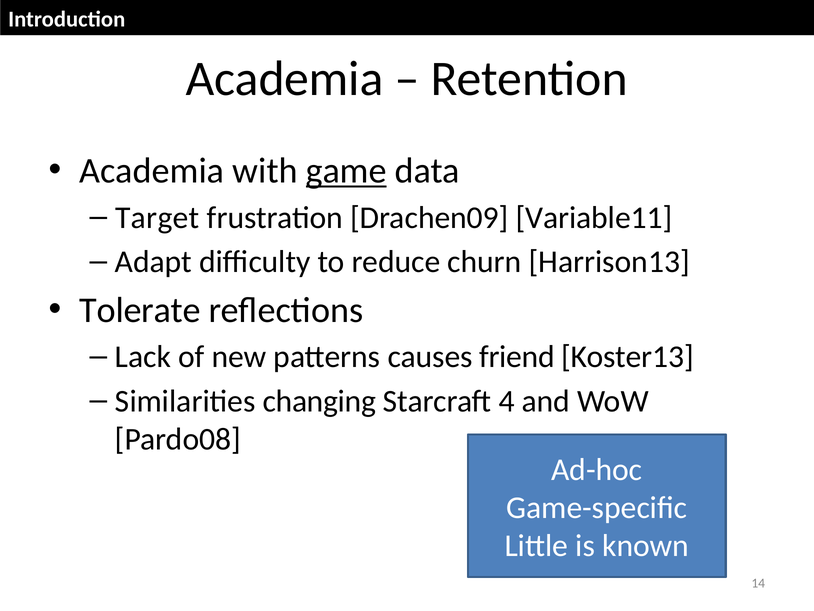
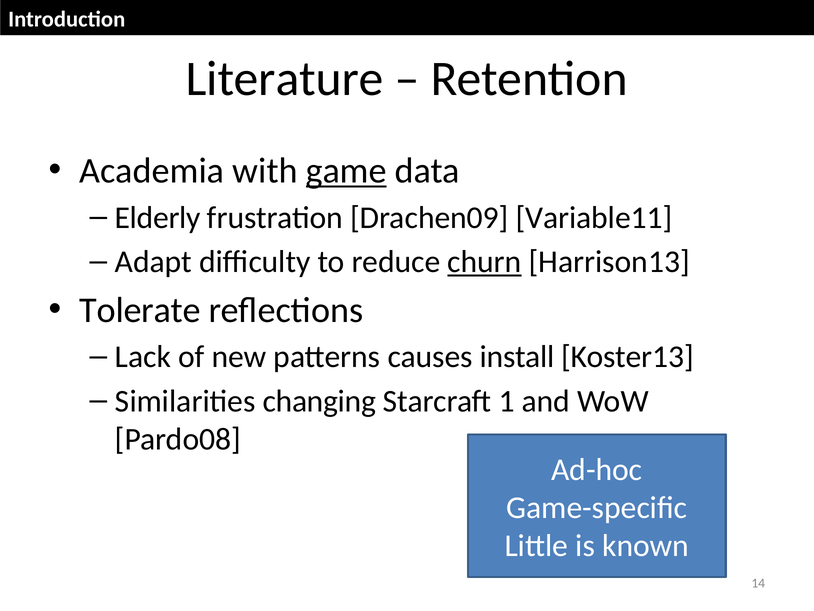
Academia: Academia -> Literature (285, 79)
Target: Target -> Elderly (158, 217)
churn underline: none -> present (485, 262)
friend: friend -> install (517, 357)
4: 4 -> 1 (507, 401)
